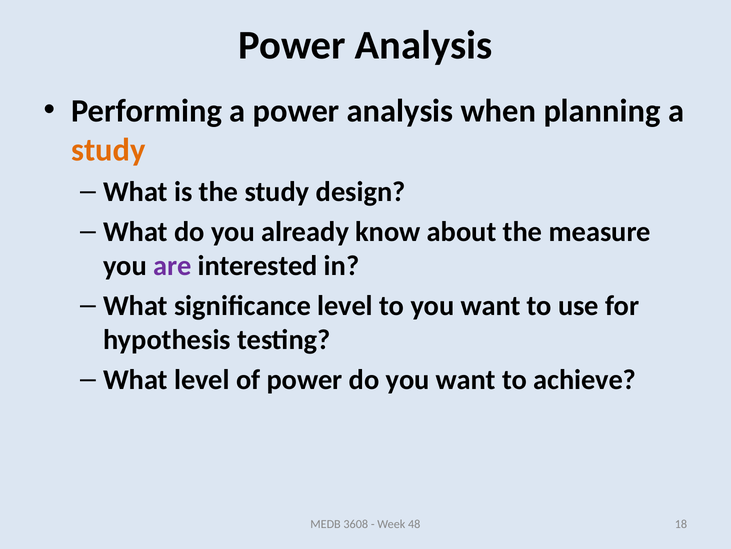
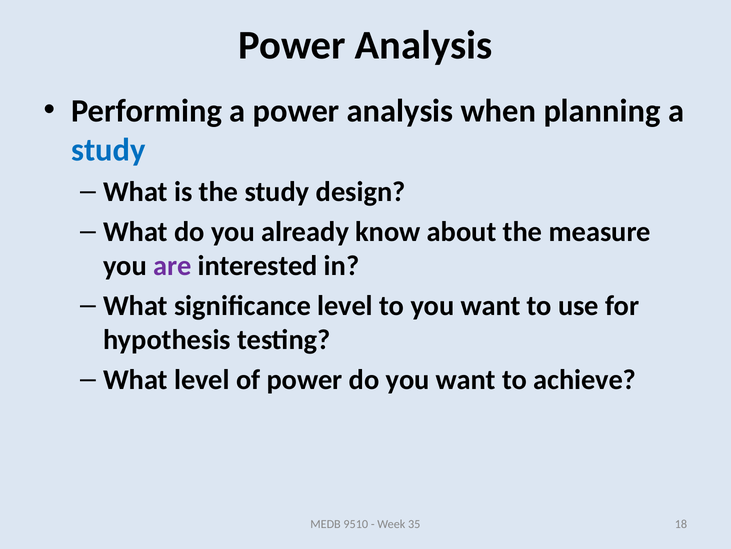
study colour: orange -> blue (108, 150)
3608: 3608 -> 9510 (356, 524)
48: 48 -> 35 (414, 524)
